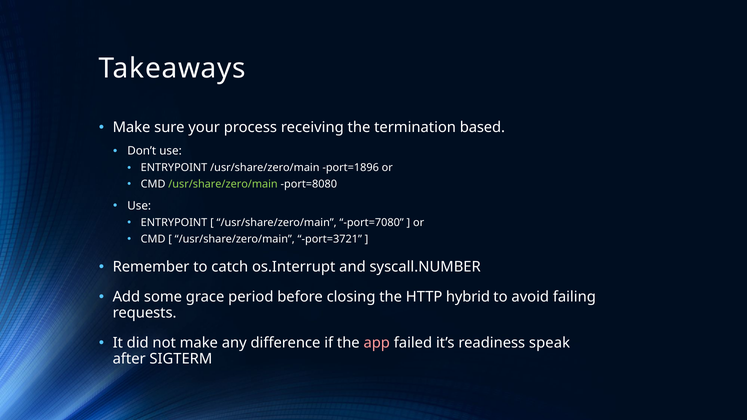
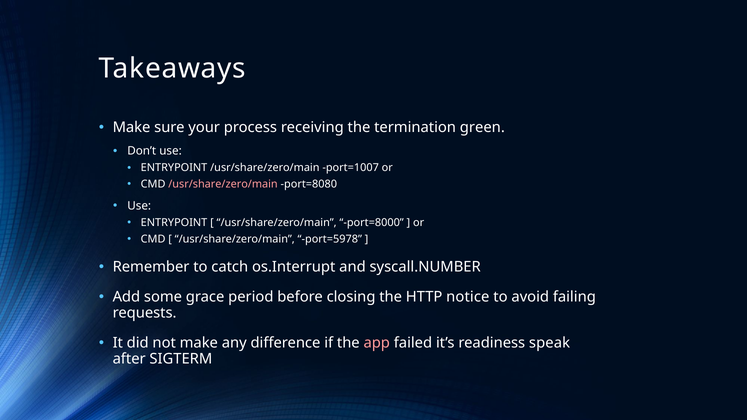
based: based -> green (482, 127)
port=1896: port=1896 -> port=1007 (351, 168)
/usr/share/zero/main colour: light green -> pink (223, 184)
port=7080: port=7080 -> port=8000 (372, 223)
port=3721: port=3721 -> port=5978 (330, 239)
hybrid: hybrid -> notice (468, 297)
